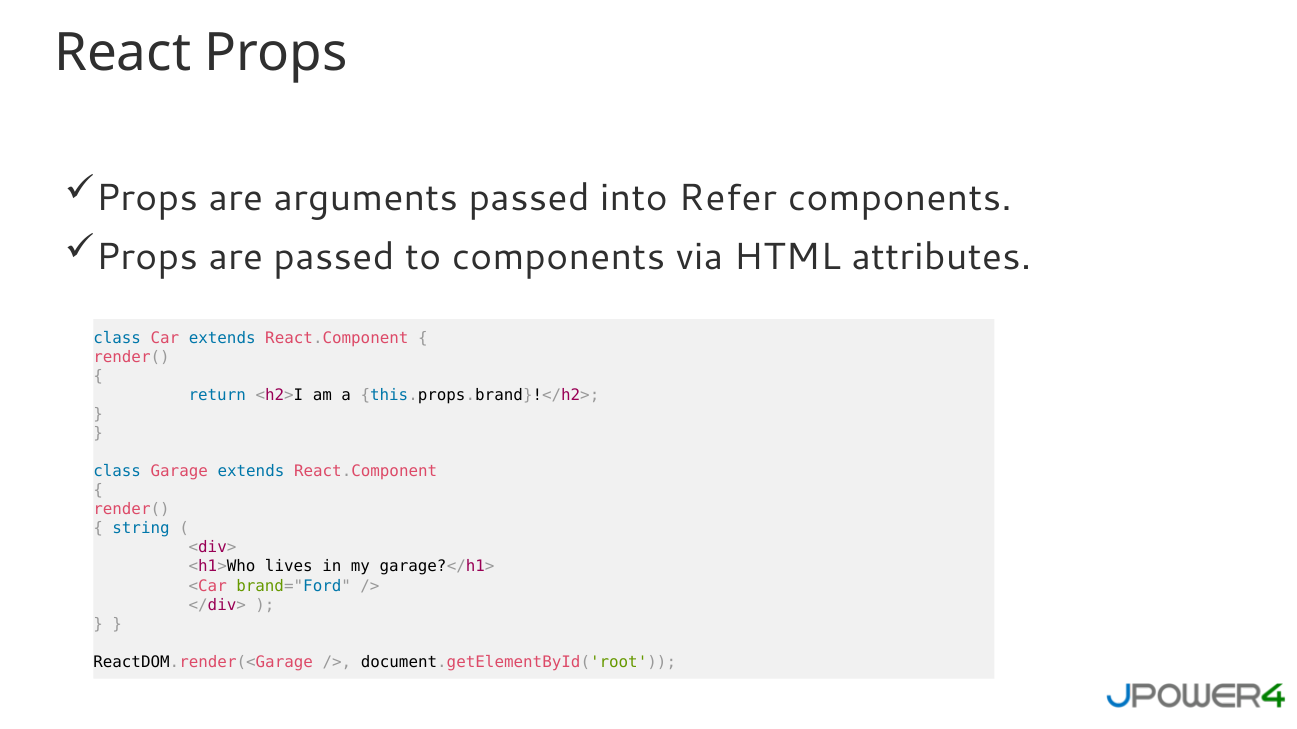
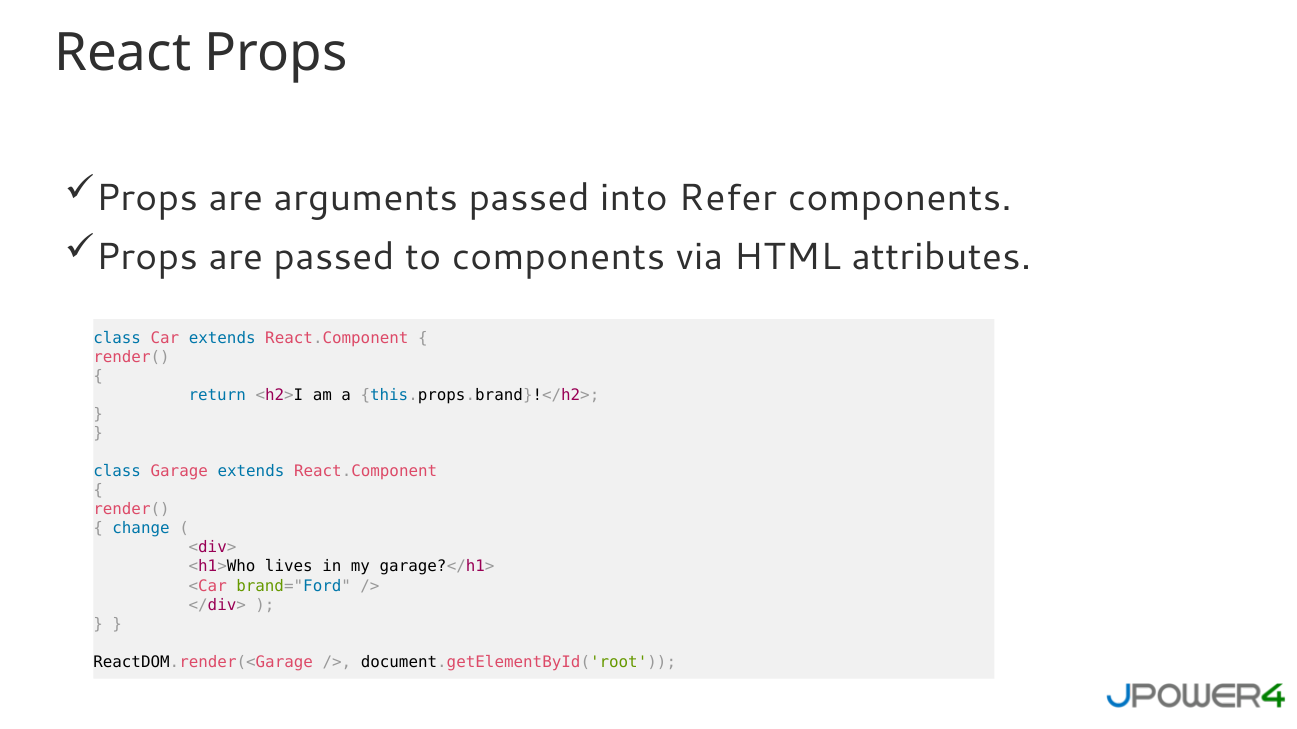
string: string -> change (141, 529)
